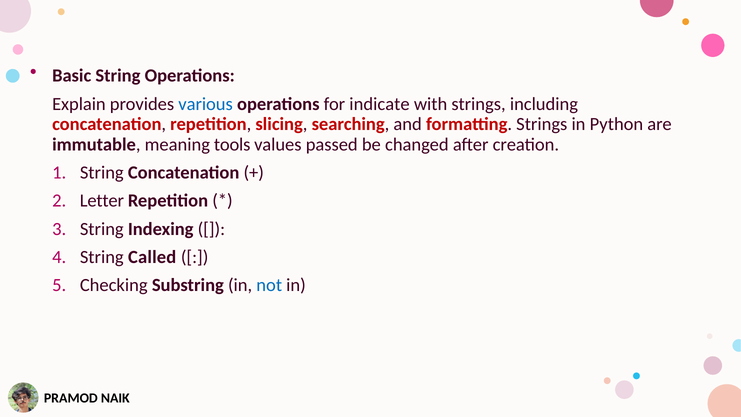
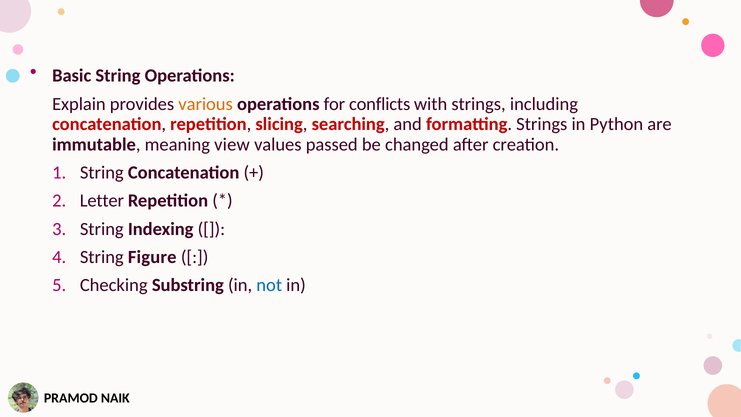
various colour: blue -> orange (206, 104)
indicate: indicate -> conflicts (380, 104)
tools: tools -> view (232, 145)
Called: Called -> Figure (152, 257)
